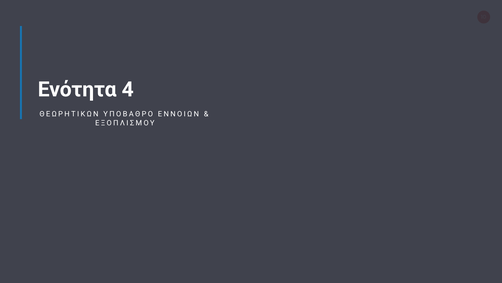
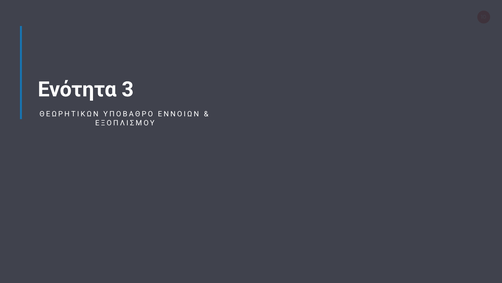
4: 4 -> 3 (128, 89)
